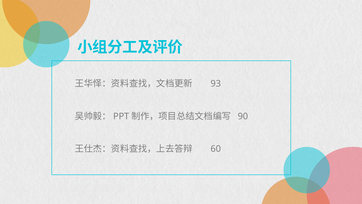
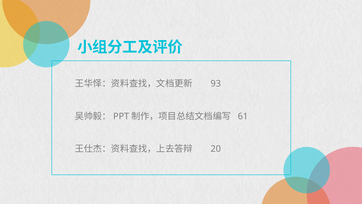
90: 90 -> 61 (243, 116)
60: 60 -> 20 (216, 149)
